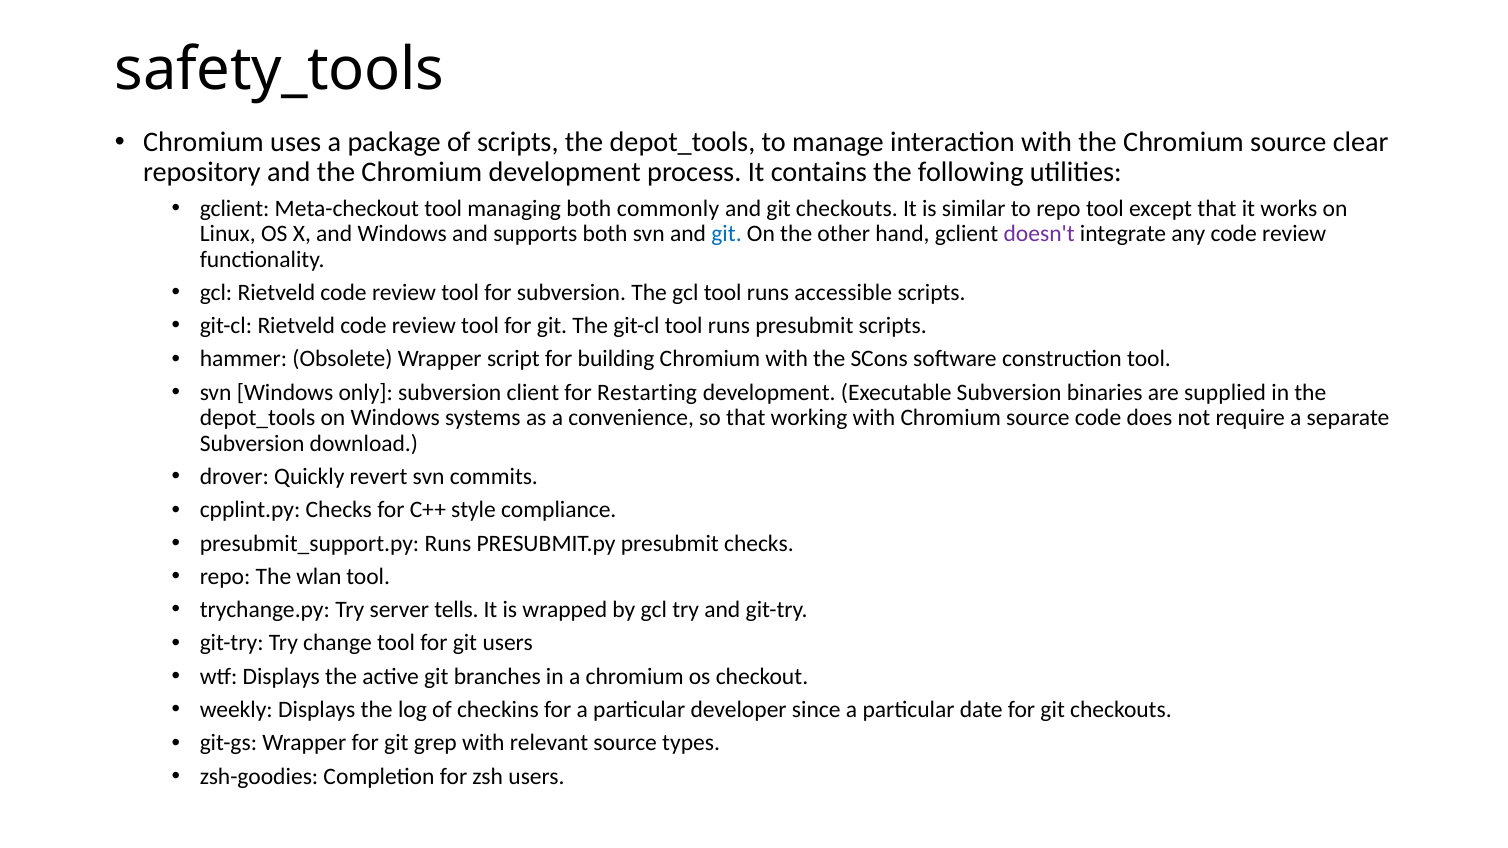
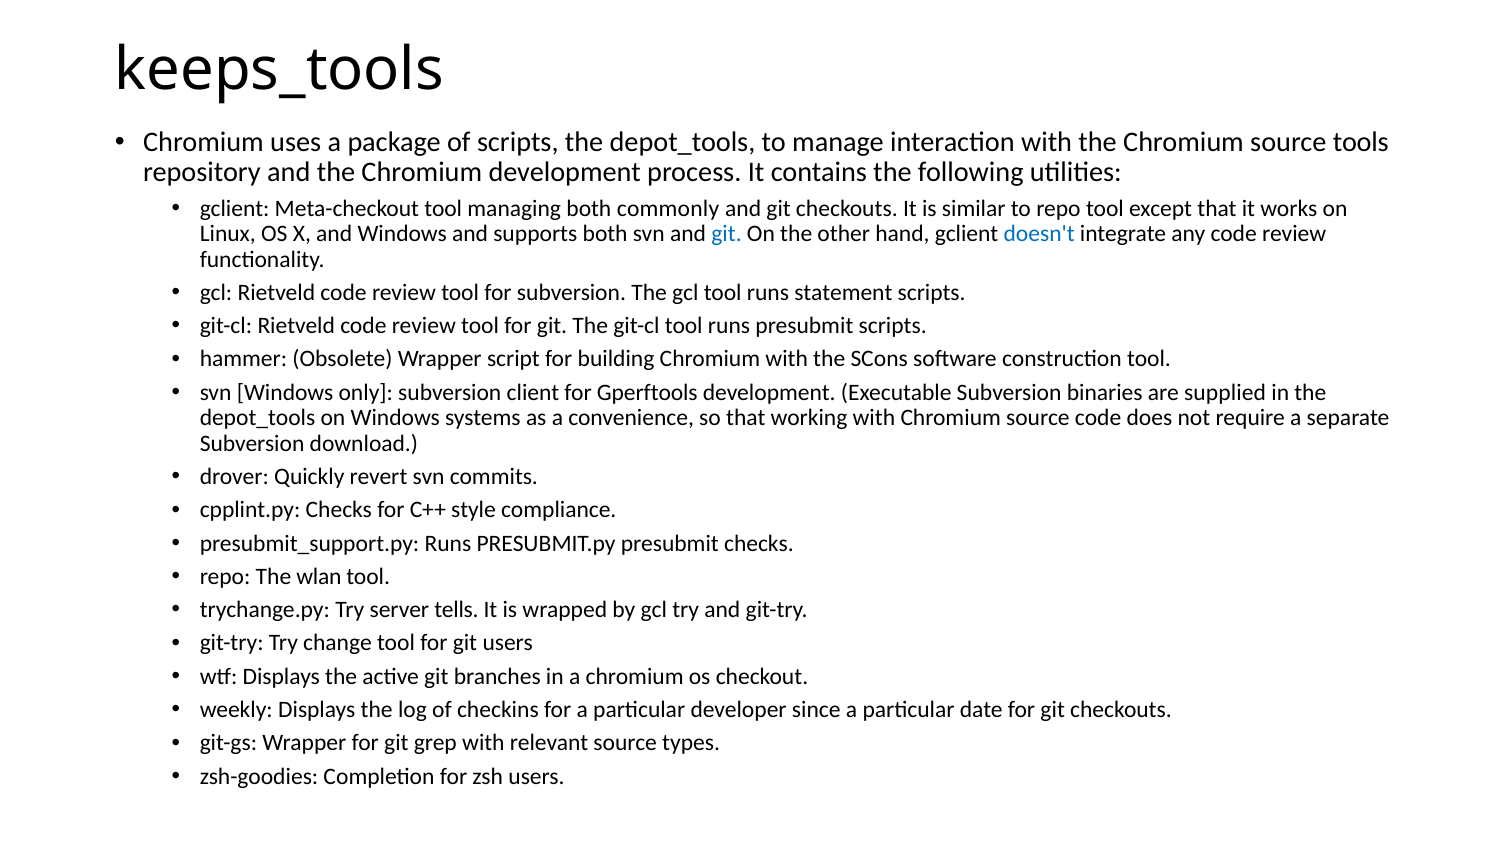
safety_tools: safety_tools -> keeps_tools (279, 70)
clear: clear -> tools (1361, 142)
doesn't colour: purple -> blue (1039, 234)
accessible: accessible -> statement (843, 293)
Restarting: Restarting -> Gperftools (647, 393)
